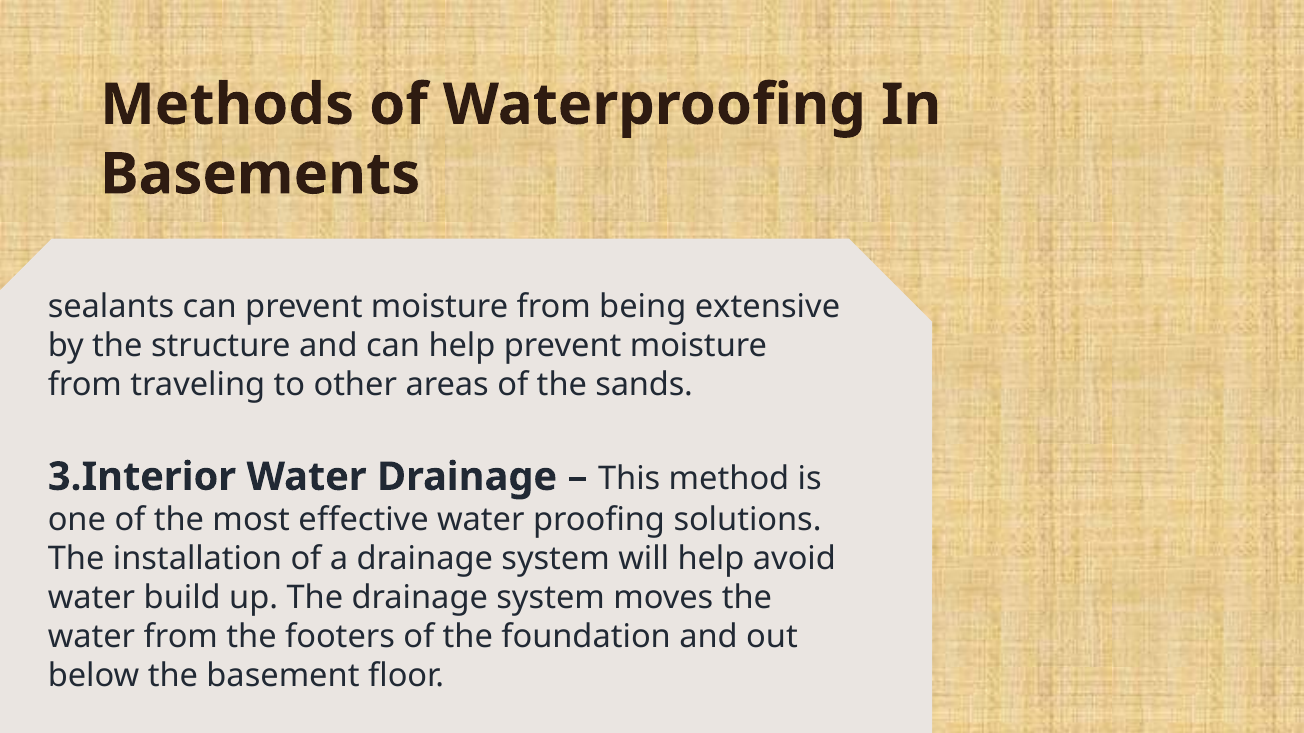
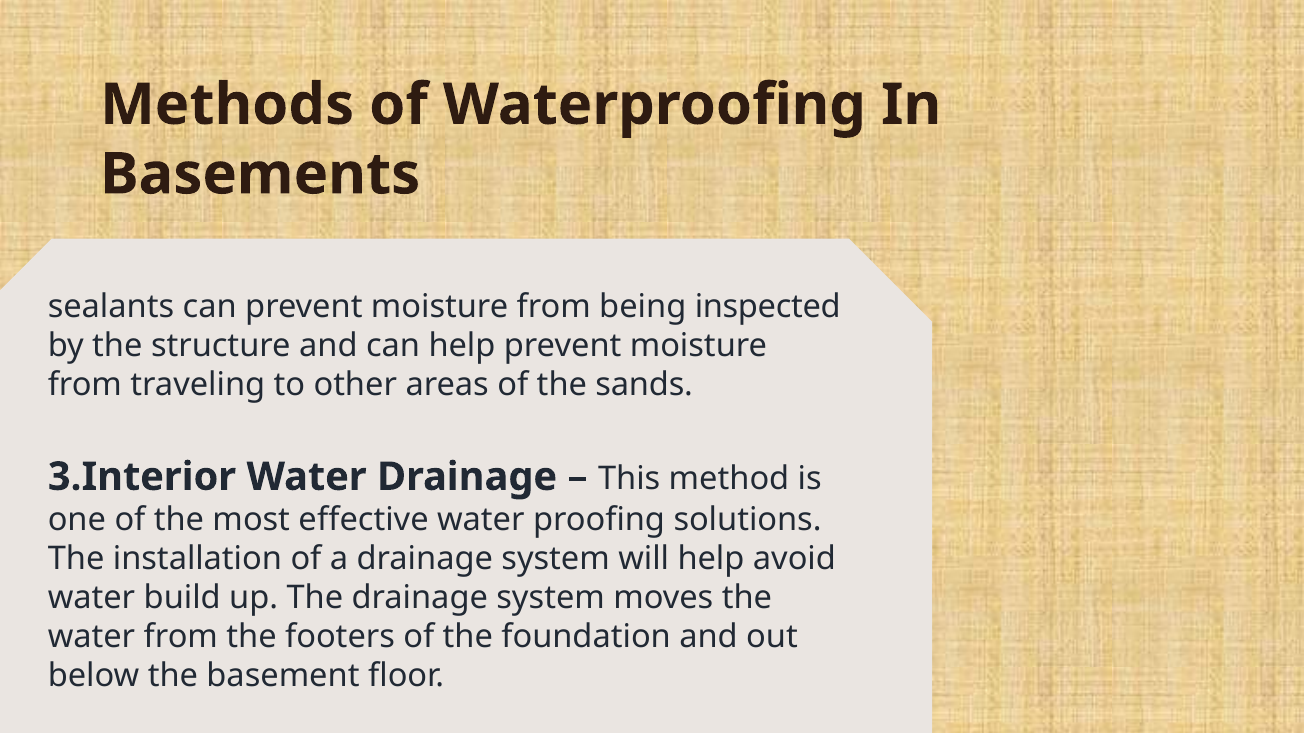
extensive: extensive -> inspected (768, 307)
